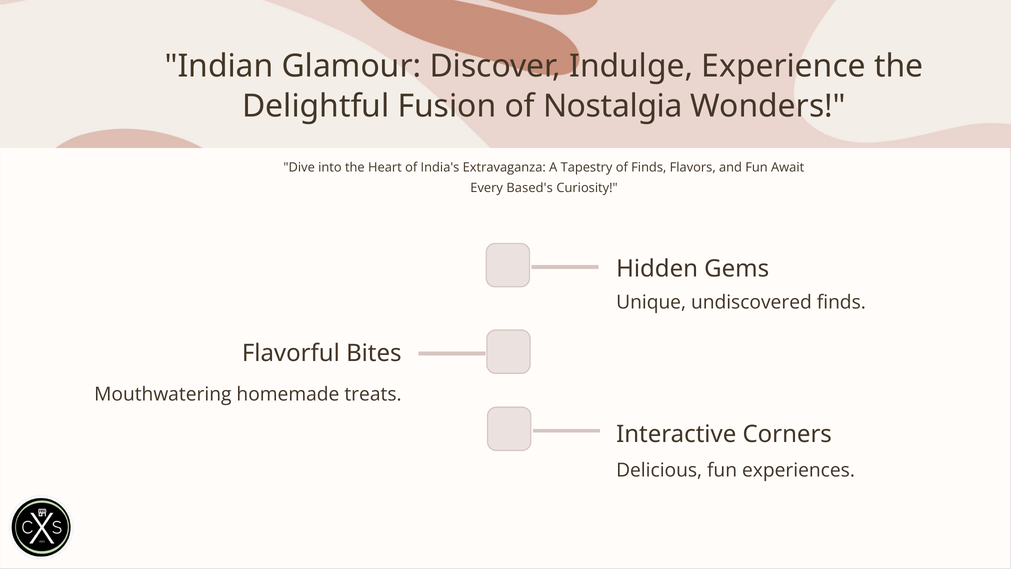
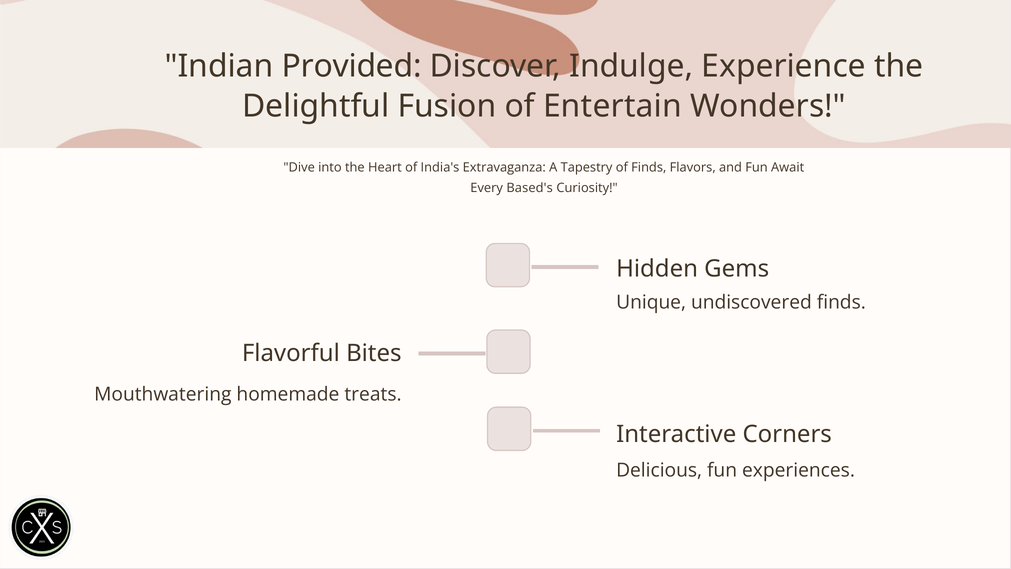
Glamour: Glamour -> Provided (352, 66)
Nostalgia: Nostalgia -> Entertain (613, 106)
